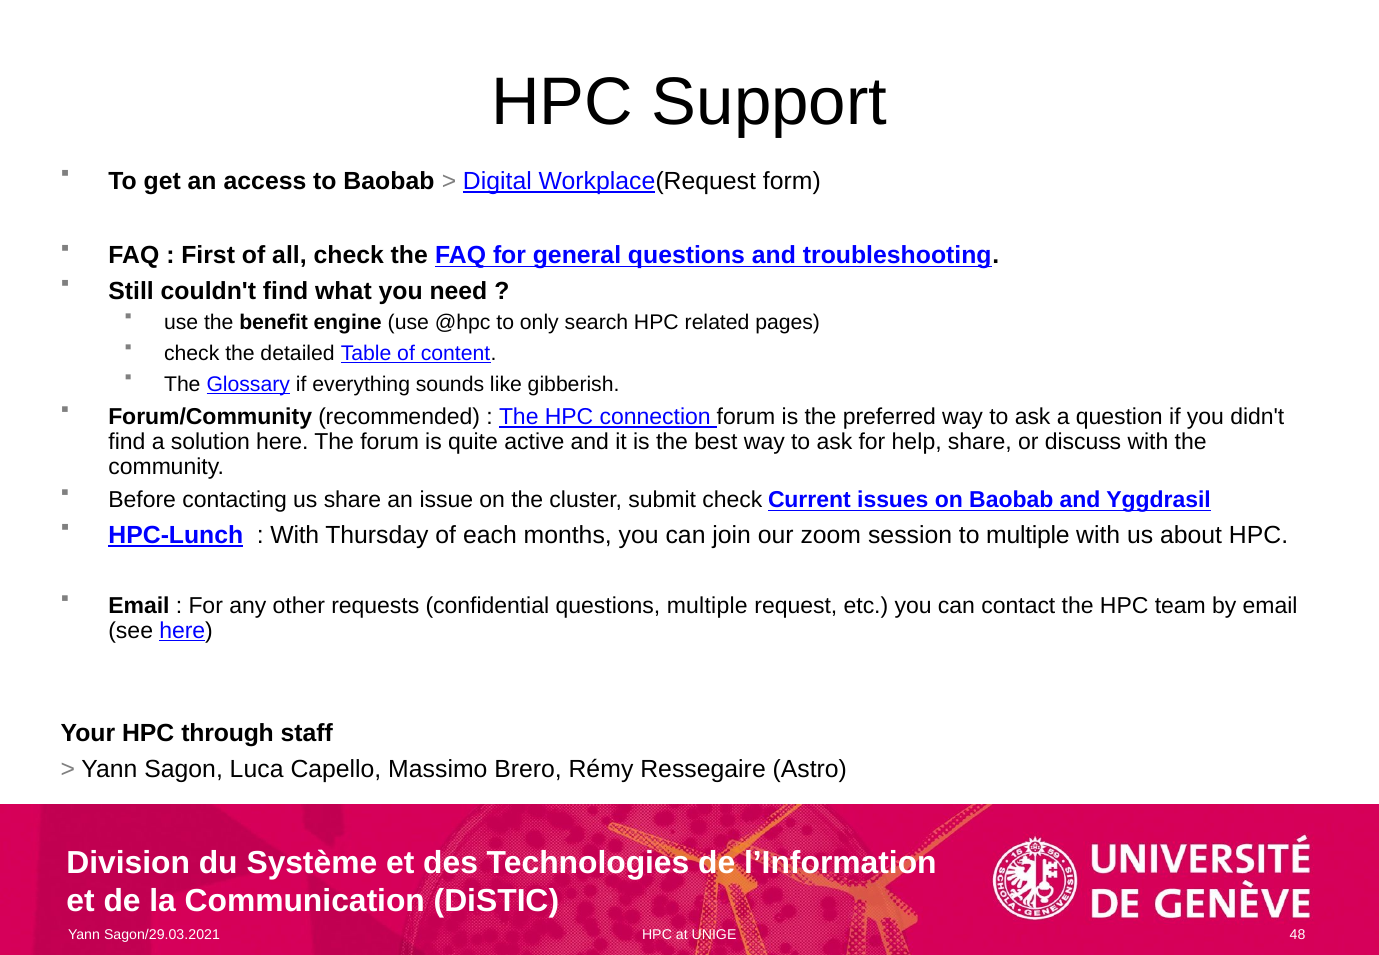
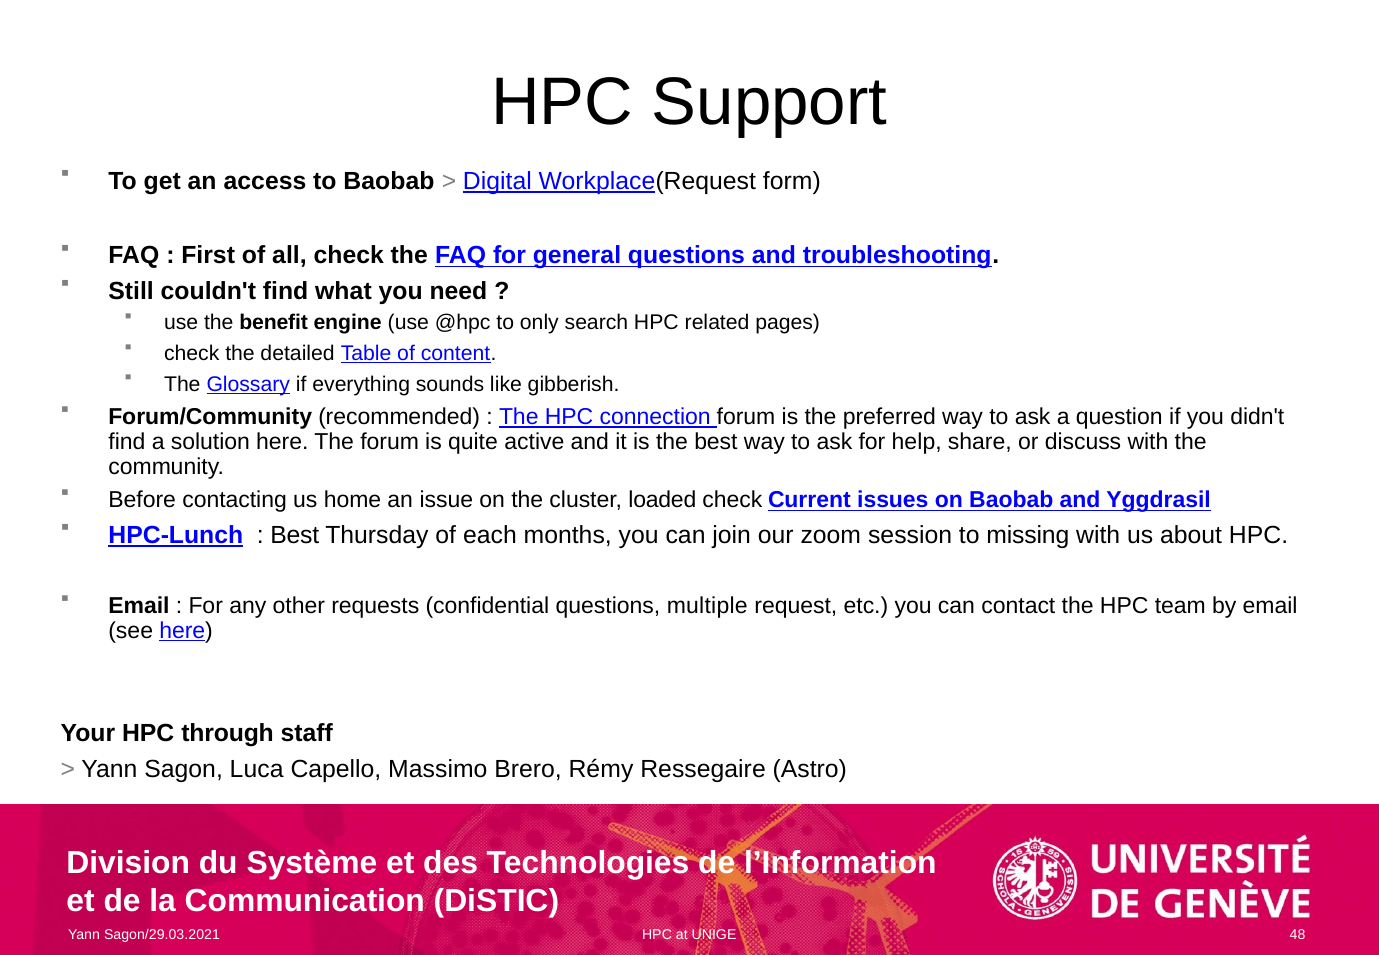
us share: share -> home (352, 500)
submit: submit -> loaded (662, 500)
With: With -> Best (295, 535)
to multiple: multiple -> missing (1028, 535)
